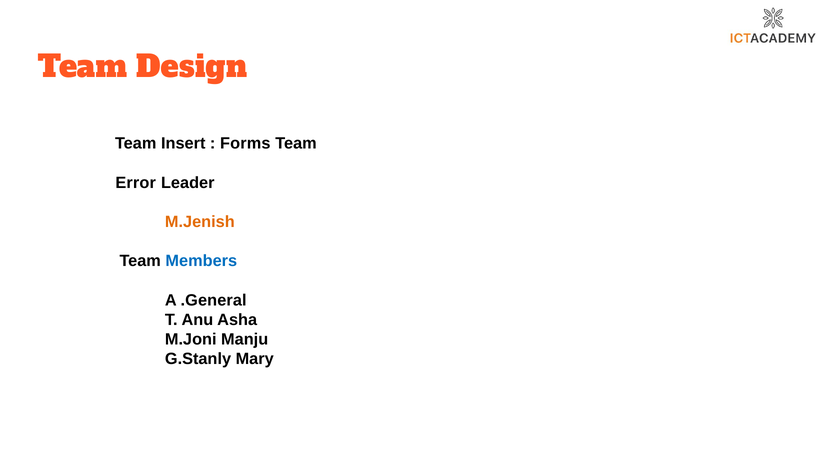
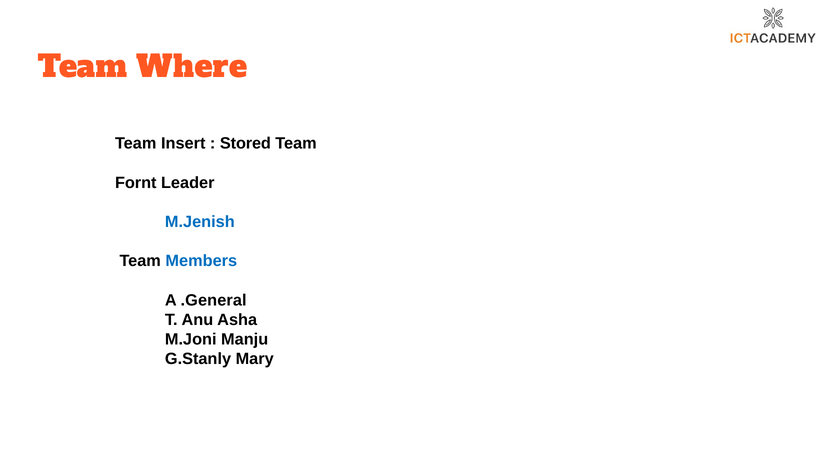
Design: Design -> Where (192, 67)
Forms: Forms -> Stored (245, 143)
Error: Error -> Fornt (136, 182)
M.Jenish colour: orange -> blue (200, 222)
